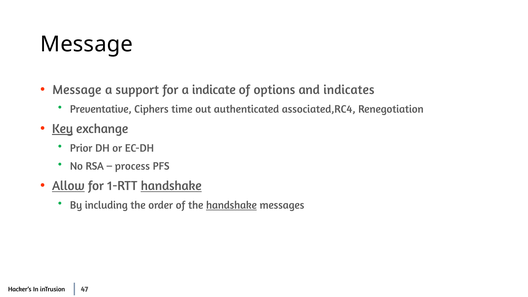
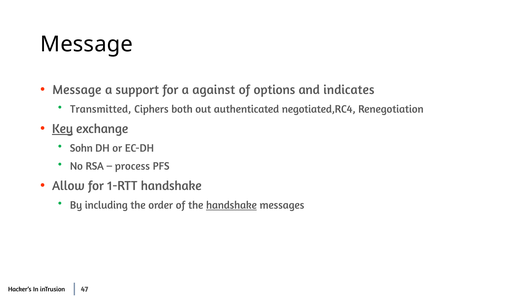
indicate: indicate -> against (214, 90)
Preventative: Preventative -> Transmitted (101, 109)
time: time -> both (182, 109)
associated,RC4: associated,RC4 -> negotiated,RC4 (319, 109)
Prior: Prior -> Sohn (81, 148)
Allow underline: present -> none (68, 186)
handshake underline: present -> none (171, 186)
